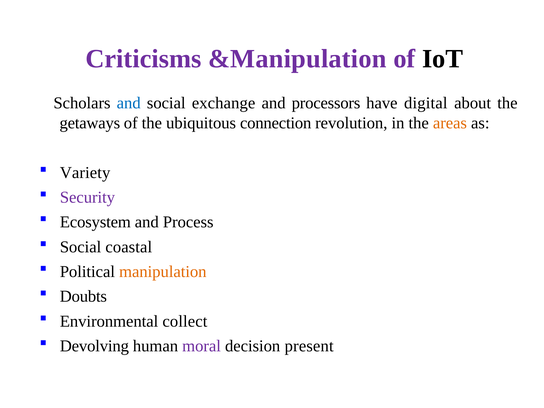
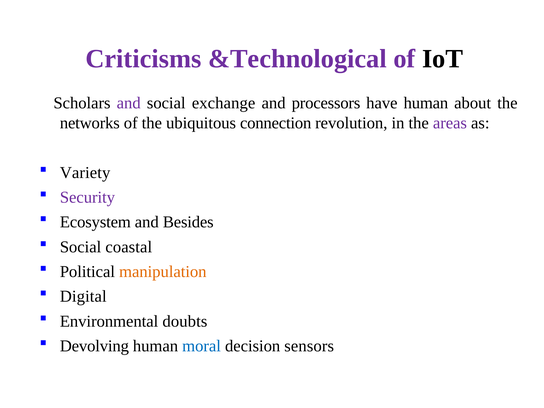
&Manipulation: &Manipulation -> &Technological (297, 59)
and colour: blue -> purple (129, 103)
have digital: digital -> human (426, 103)
getaways: getaways -> networks (90, 123)
areas colour: orange -> purple (450, 123)
Process: Process -> Besides (188, 222)
Doubts: Doubts -> Digital (83, 296)
collect: collect -> doubts (185, 321)
moral colour: purple -> blue (202, 346)
present: present -> sensors (309, 346)
